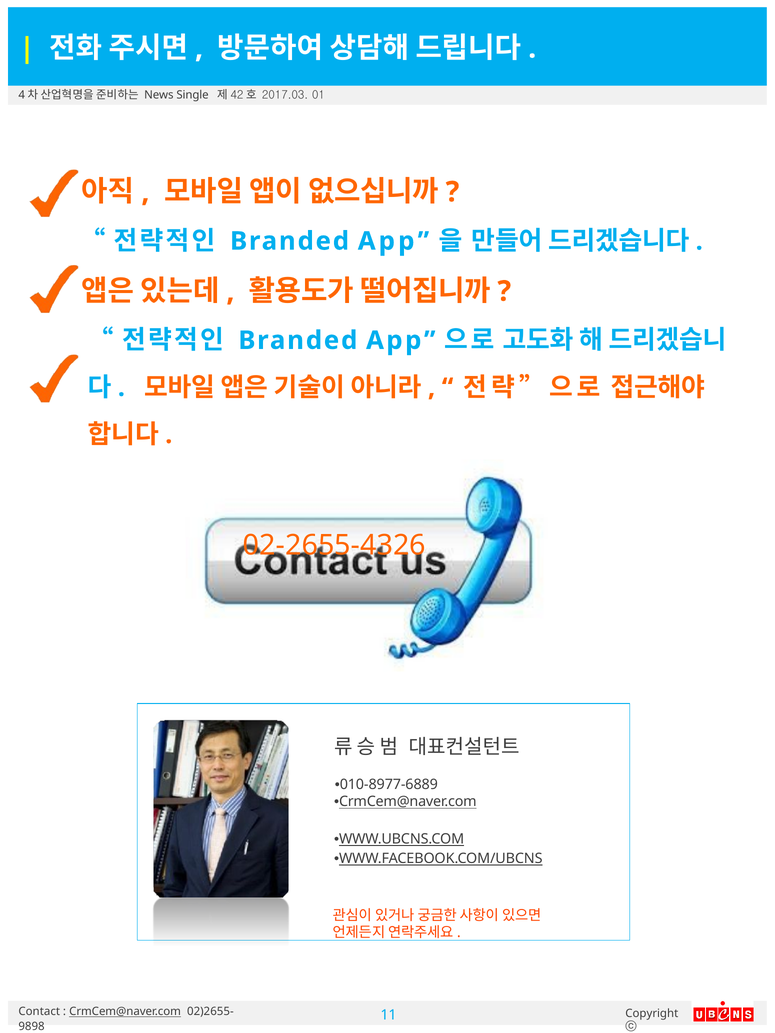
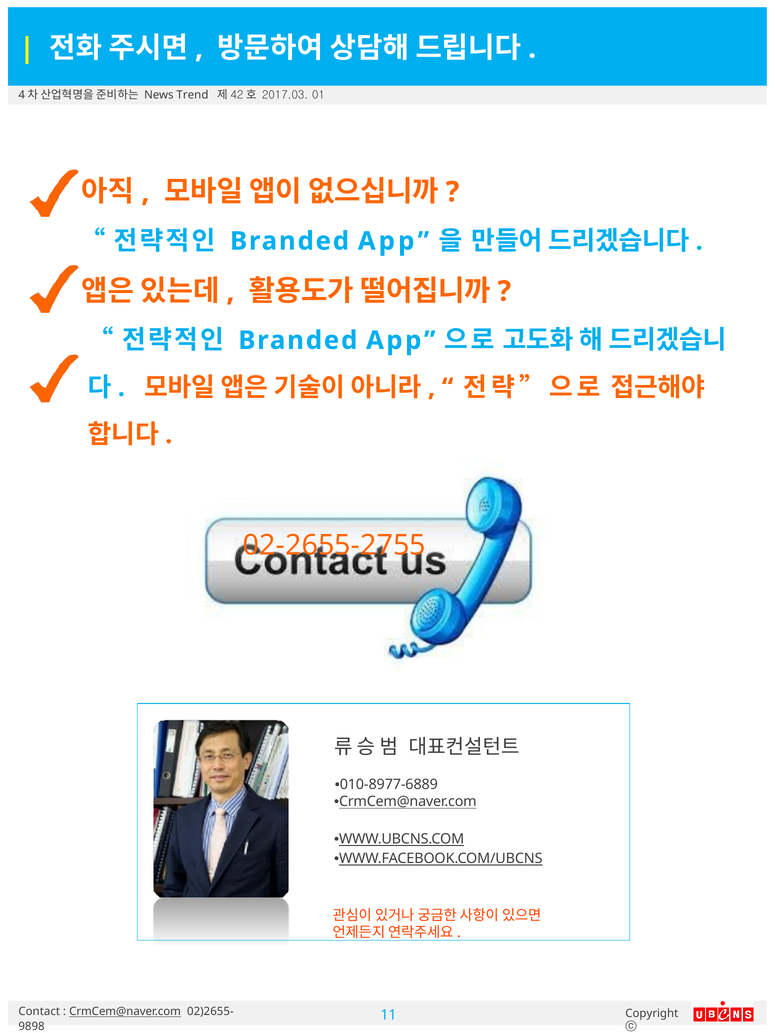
Single: Single -> Trend (192, 95)
02-2655-4326: 02-2655-4326 -> 02-2655-2755 (334, 545)
